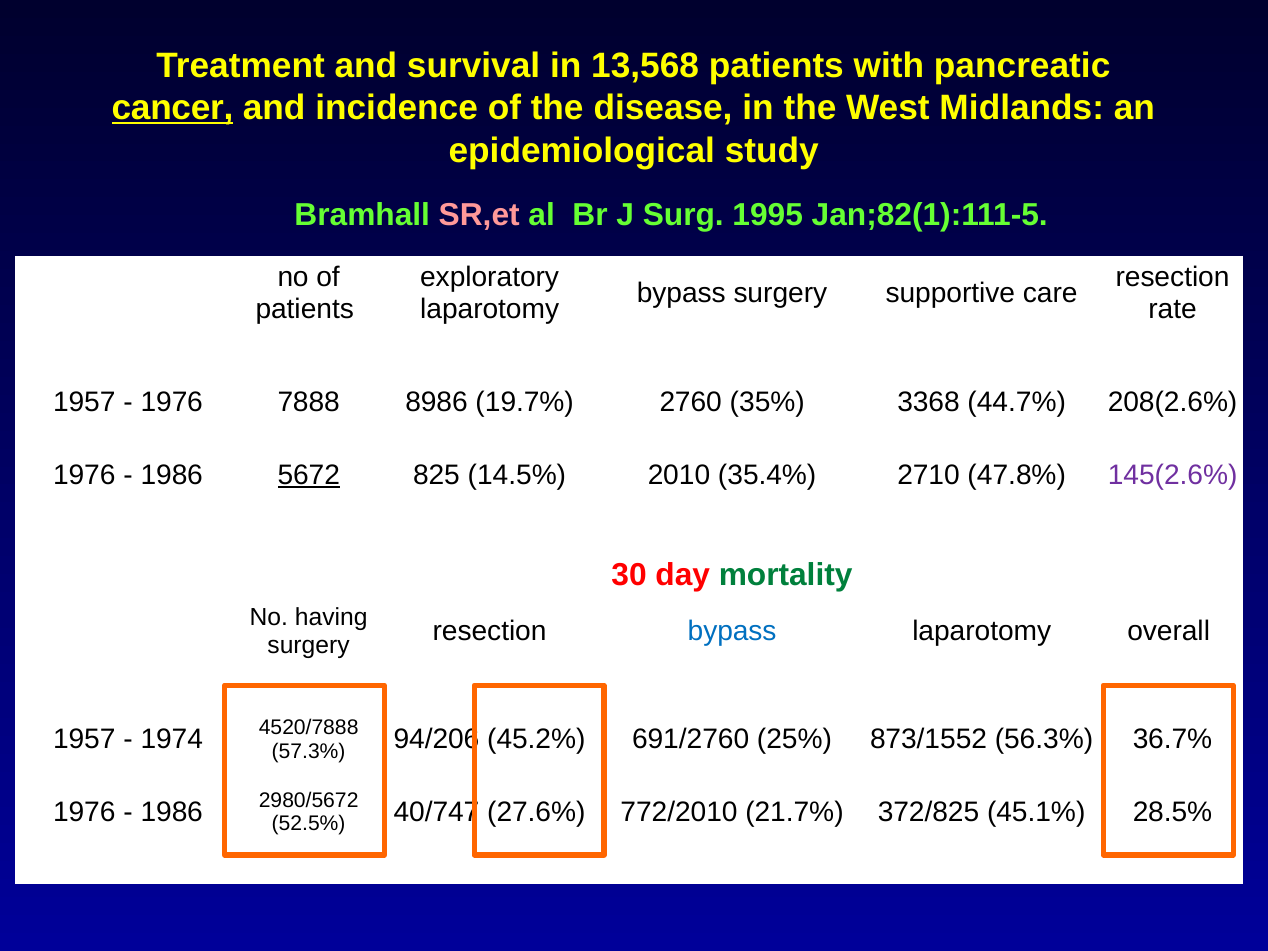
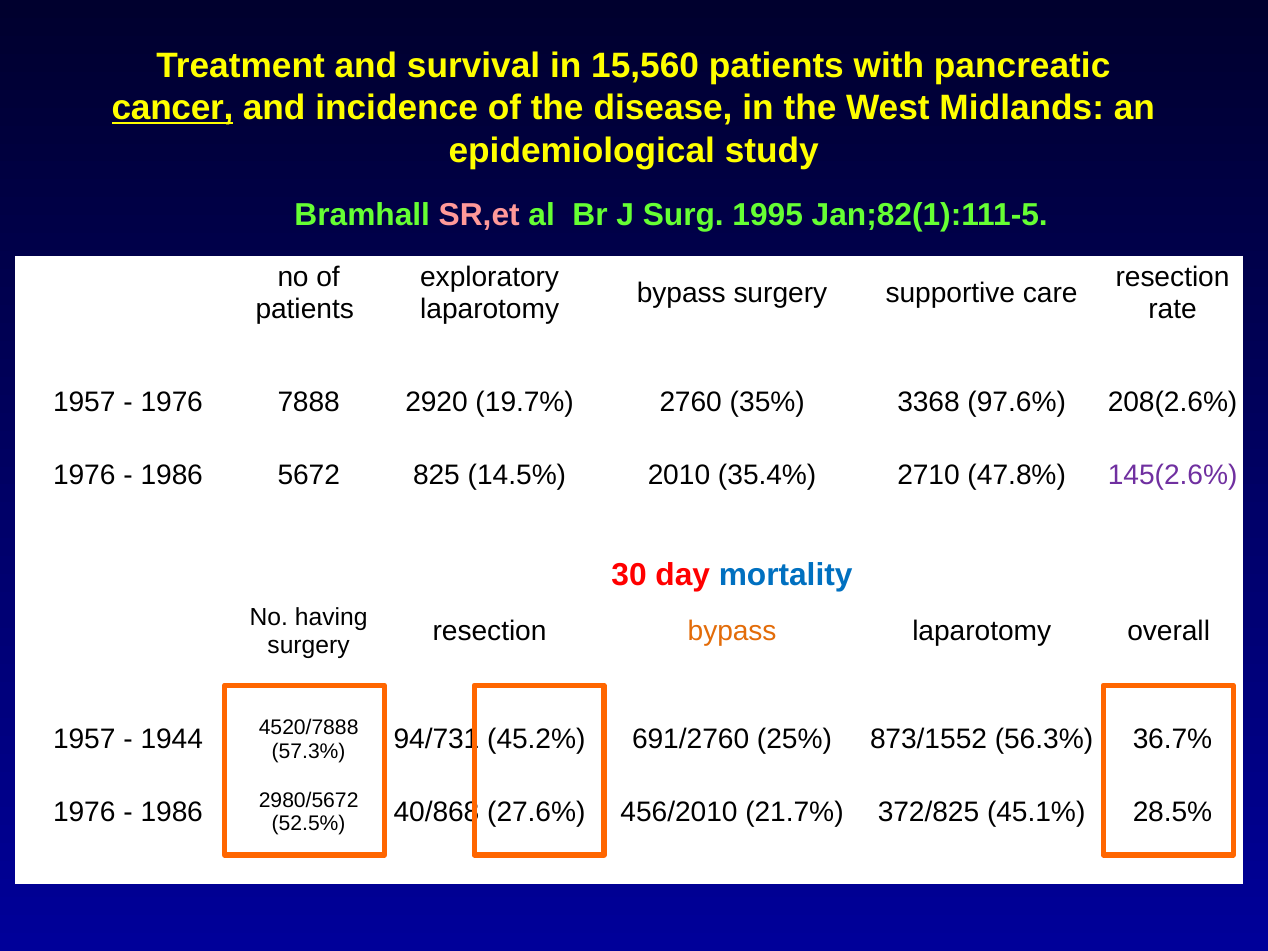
13,568: 13,568 -> 15,560 (645, 66)
8986: 8986 -> 2920 (437, 403)
44.7%: 44.7% -> 97.6% (1017, 403)
5672 underline: present -> none (309, 475)
mortality colour: green -> blue (786, 575)
bypass colour: blue -> orange (732, 631)
1974: 1974 -> 1944 (172, 740)
94/206: 94/206 -> 94/731 (436, 740)
40/747: 40/747 -> 40/868 (436, 812)
772/2010: 772/2010 -> 456/2010 (679, 812)
